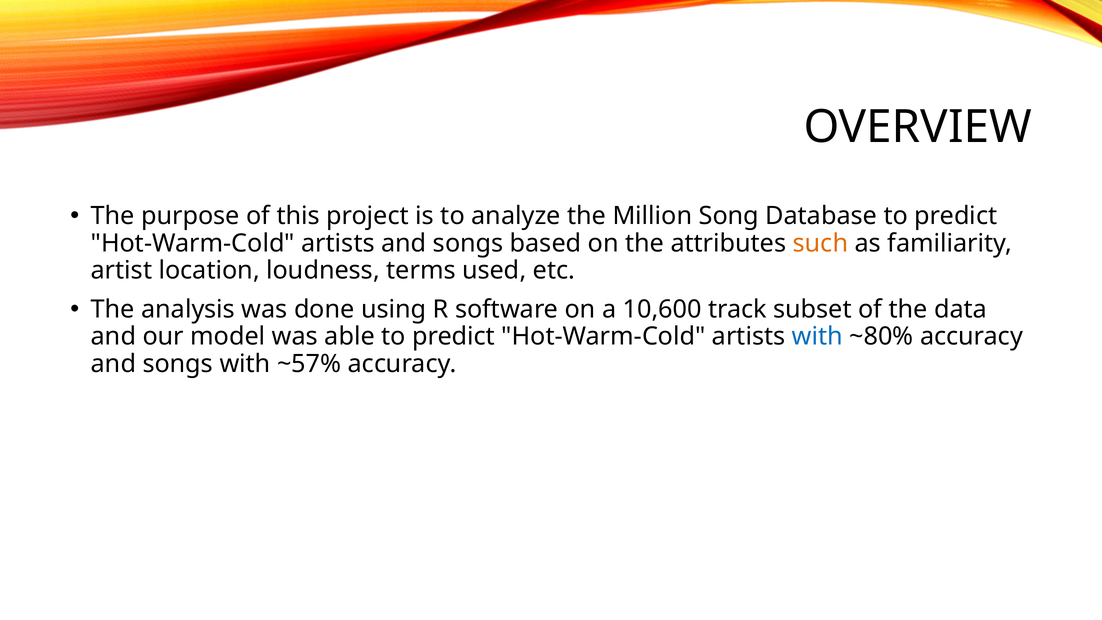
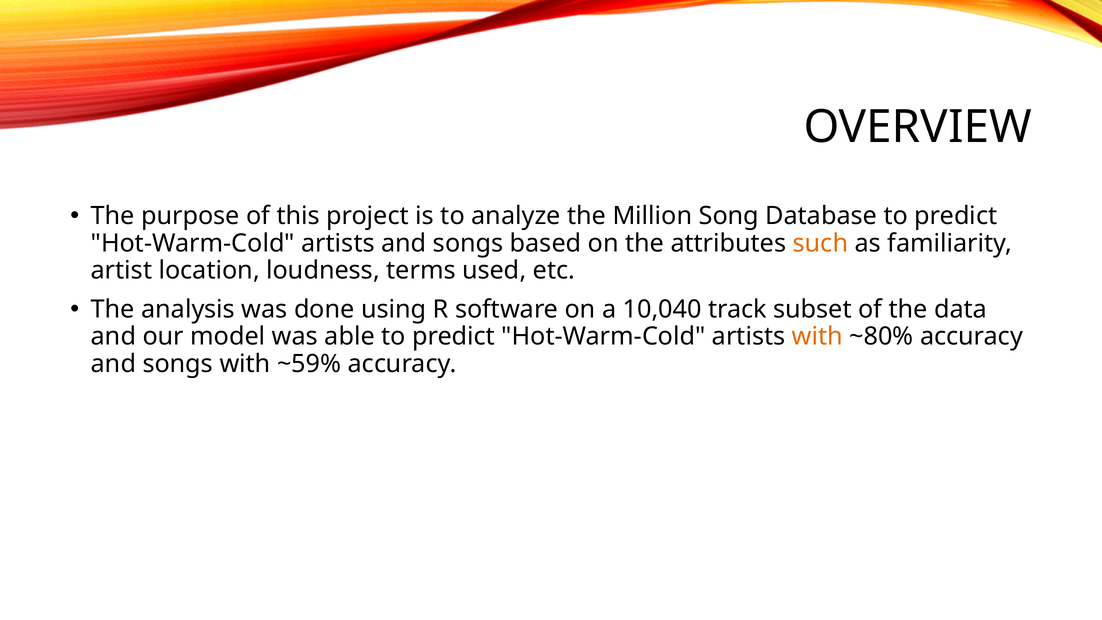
10,600: 10,600 -> 10,040 (662, 309)
with colour: blue -> orange (817, 336)
~57%: ~57% -> ~59% (309, 364)
